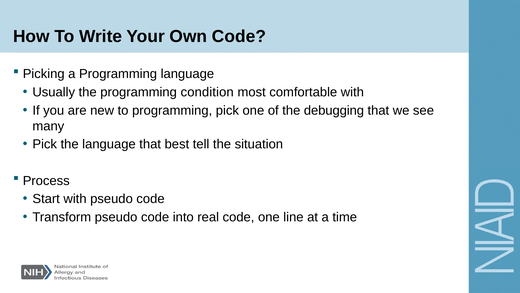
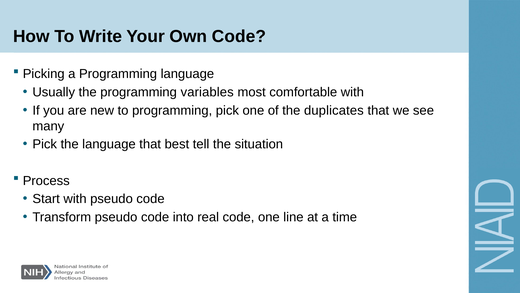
condition: condition -> variables (207, 92)
debugging: debugging -> duplicates (334, 110)
